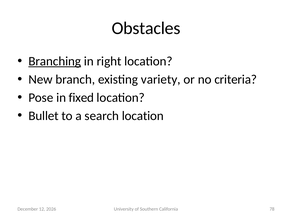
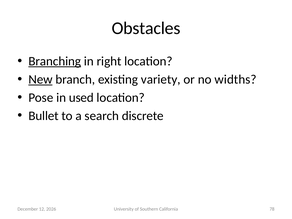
New underline: none -> present (40, 79)
criteria: criteria -> widths (236, 79)
fixed: fixed -> used (81, 98)
search location: location -> discrete (143, 116)
